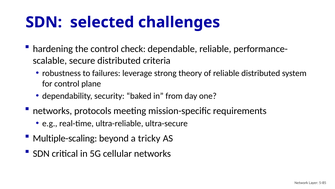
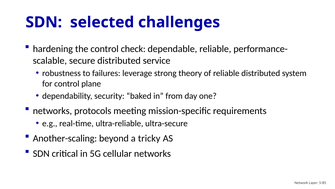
criteria: criteria -> service (157, 60)
Multiple-scaling: Multiple-scaling -> Another-scaling (65, 138)
